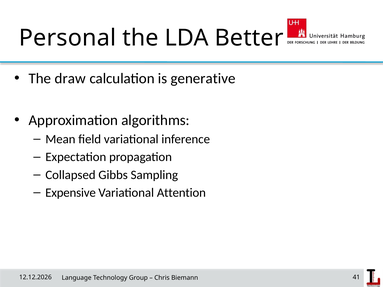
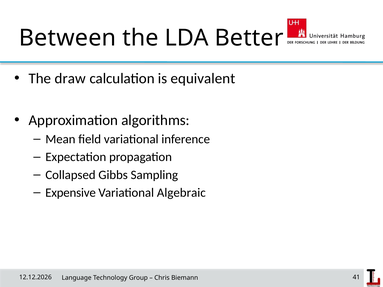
Personal: Personal -> Between (68, 38)
generative: generative -> equivalent (203, 79)
Attention: Attention -> Algebraic (181, 193)
